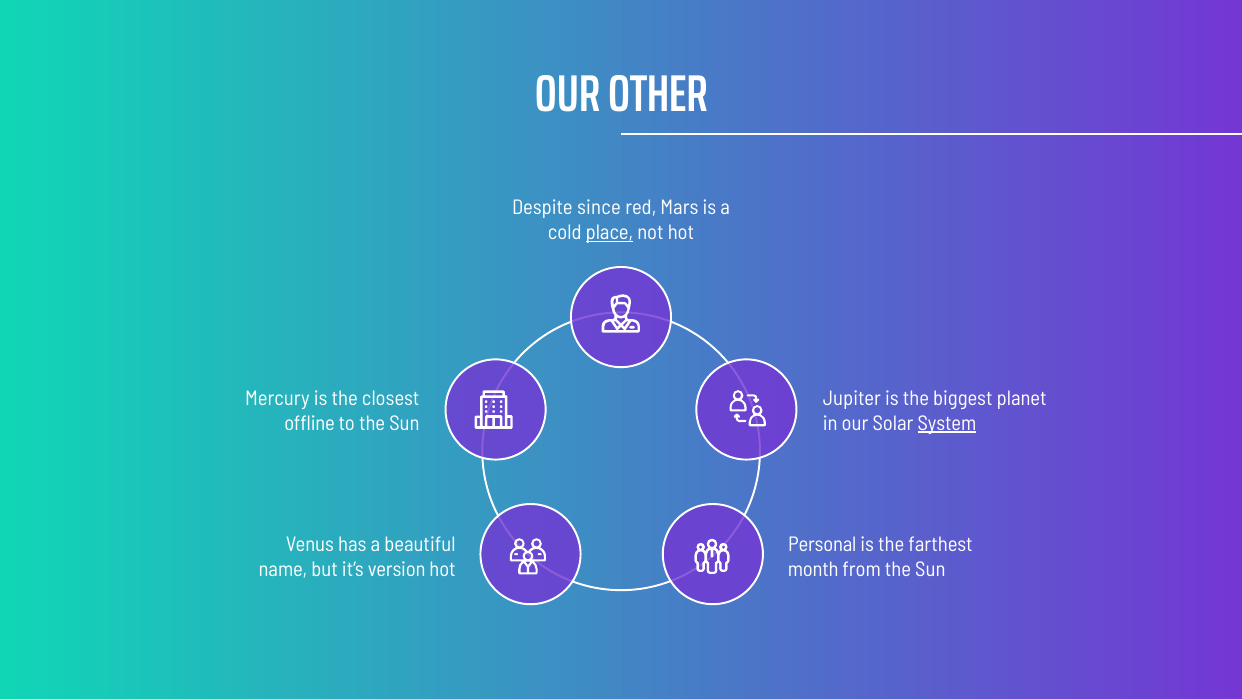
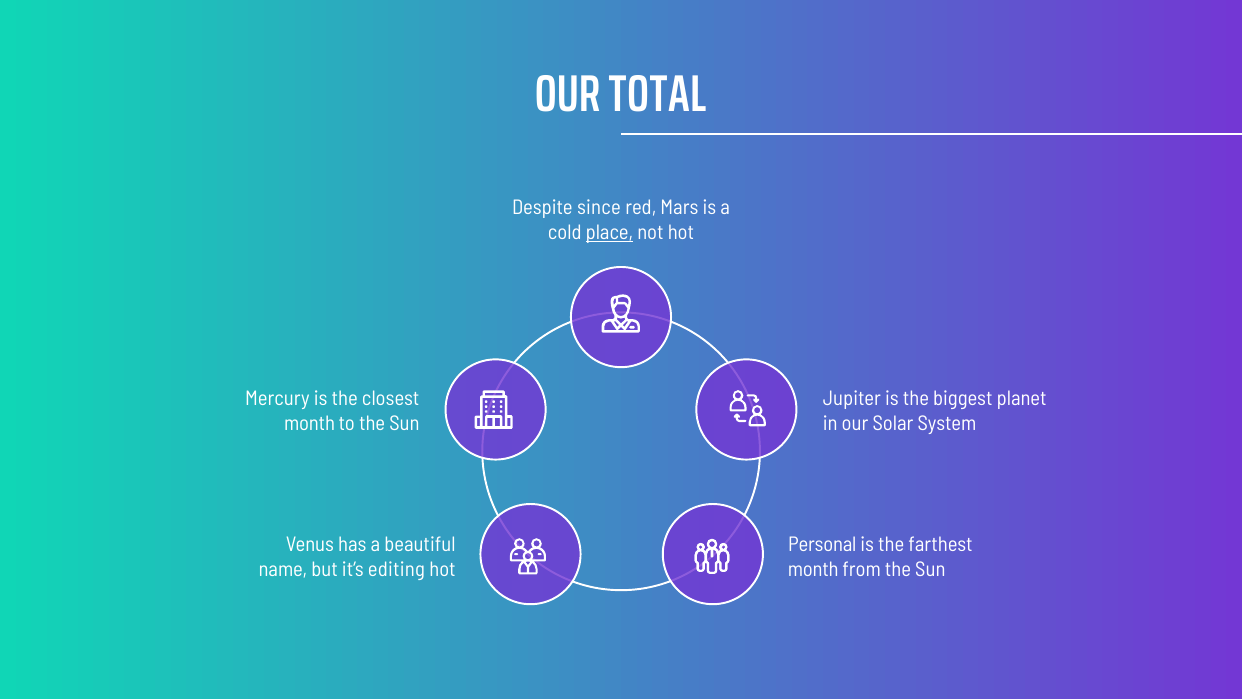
OTHER: OTHER -> TOTAL (657, 94)
offline: offline -> month (310, 423)
System underline: present -> none (947, 423)
version: version -> editing (396, 569)
